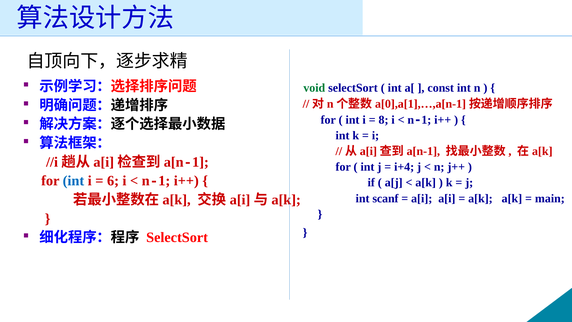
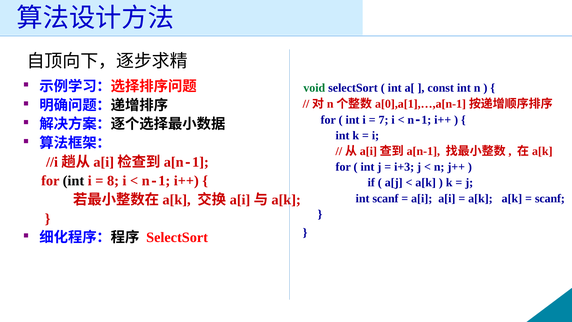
8: 8 -> 7 (384, 120)
i+4: i+4 -> i+3 (404, 167)
int colour: blue -> black (73, 181)
6: 6 -> 8 (113, 181)
main: main -> scanf (550, 198)
